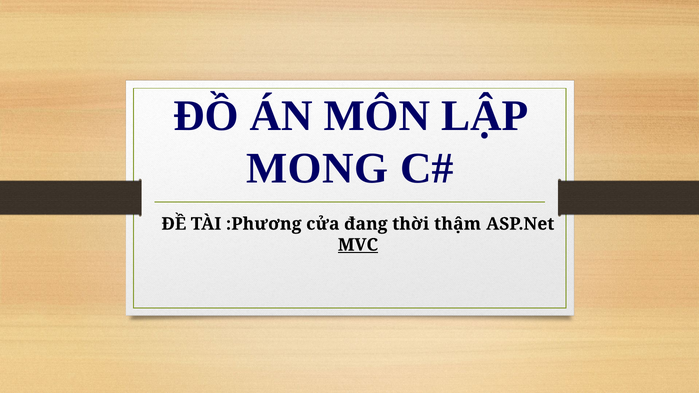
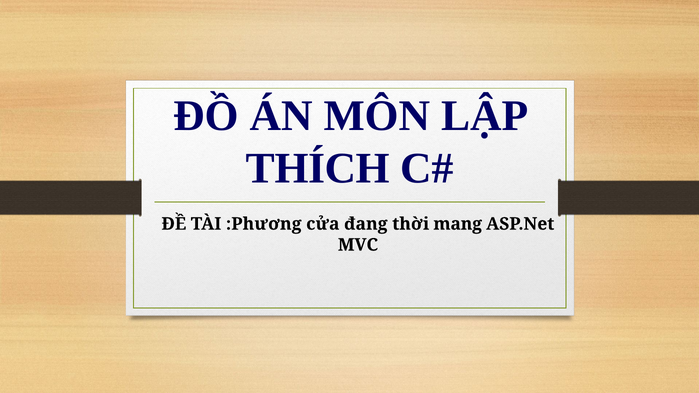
MONG: MONG -> THÍCH (318, 168)
thậm: thậm -> mang (458, 224)
MVC underline: present -> none (358, 245)
